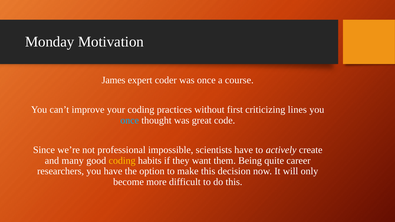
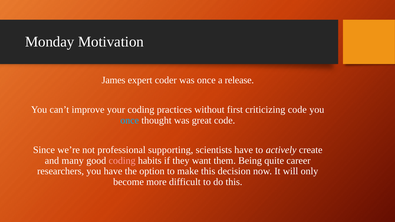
course: course -> release (239, 80)
criticizing lines: lines -> code (297, 110)
impossible: impossible -> supporting (171, 150)
coding colour: yellow -> pink (122, 161)
